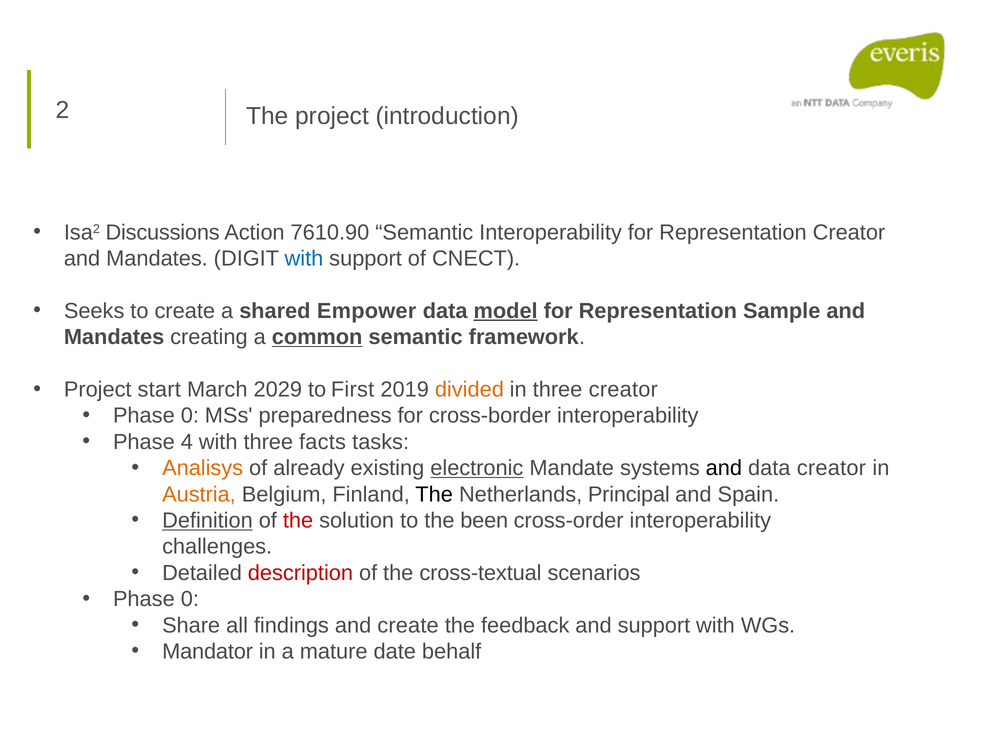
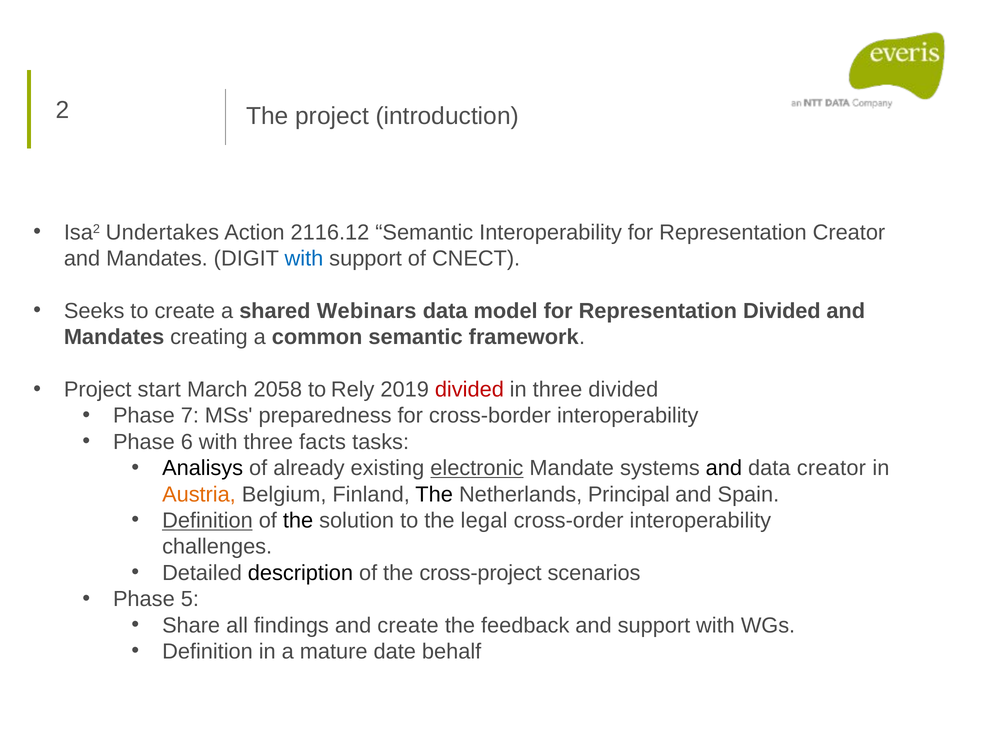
Discussions: Discussions -> Undertakes (162, 232)
7610.90: 7610.90 -> 2116.12 (330, 232)
Empower: Empower -> Webinars (367, 311)
model underline: present -> none (506, 311)
Representation Sample: Sample -> Divided (782, 311)
common underline: present -> none (317, 337)
2029: 2029 -> 2058 (278, 389)
First: First -> Rely (353, 389)
divided colour: orange -> red (469, 389)
three creator: creator -> divided (623, 389)
0: 0 -> 7 (190, 415)
4: 4 -> 6 (187, 442)
Analisys colour: orange -> black (203, 468)
the colour: red -> black (298, 520)
been: been -> legal (484, 520)
description colour: red -> black (300, 573)
cross-textual: cross-textual -> cross-project (481, 573)
0: 0 -> 5 (190, 599)
Mandator: Mandator -> Definition (207, 651)
